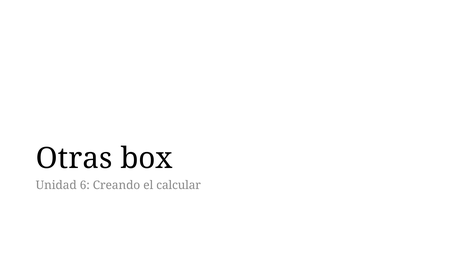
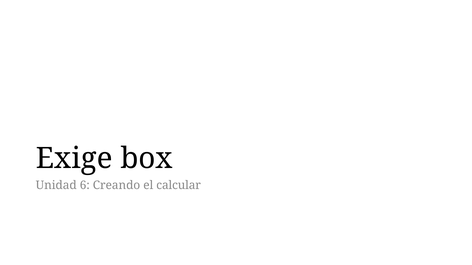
Otras: Otras -> Exige (74, 159)
